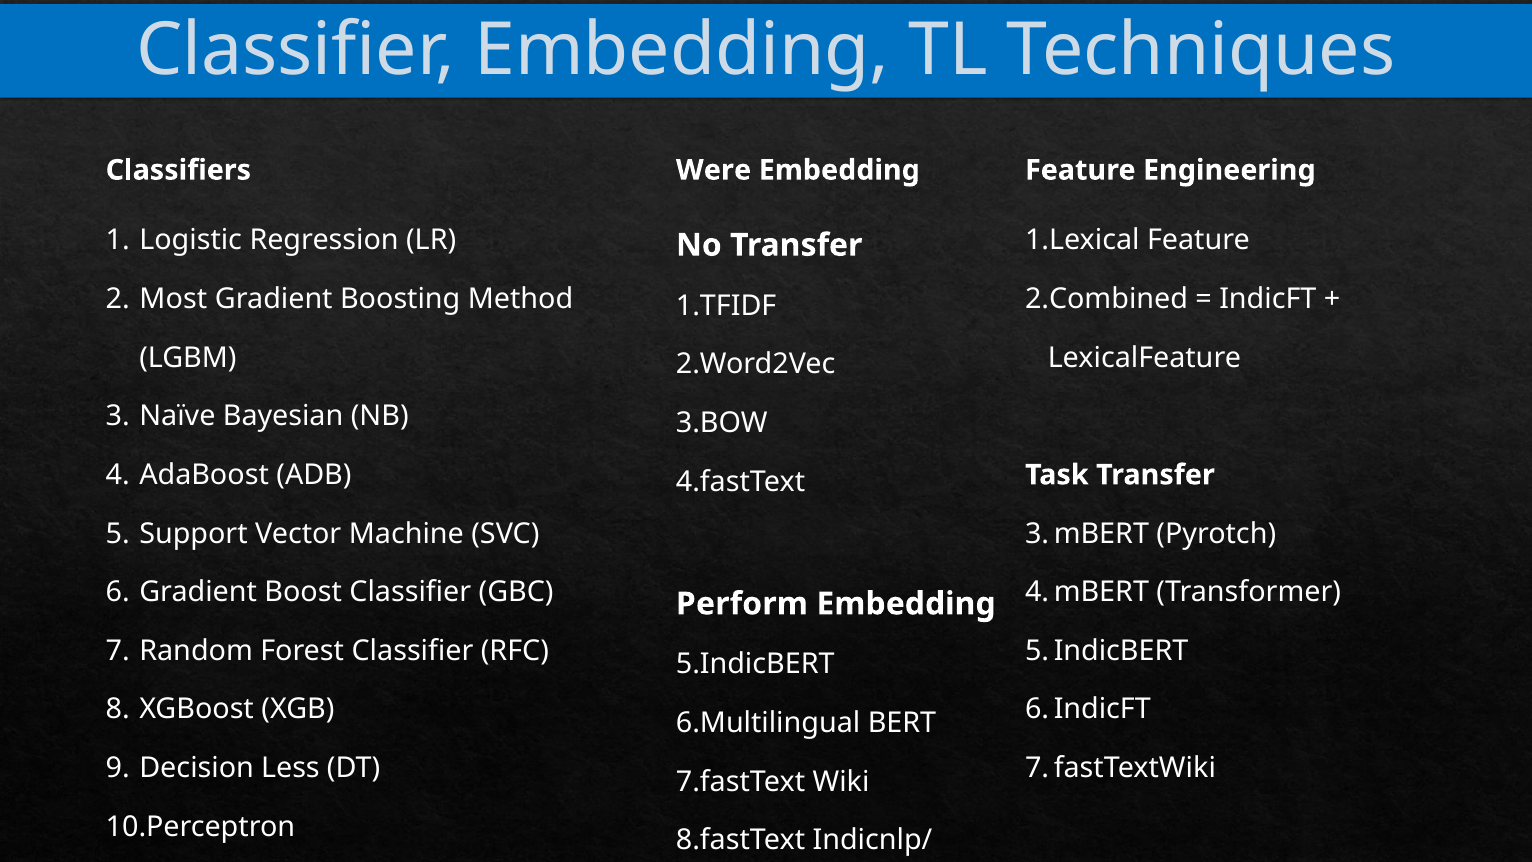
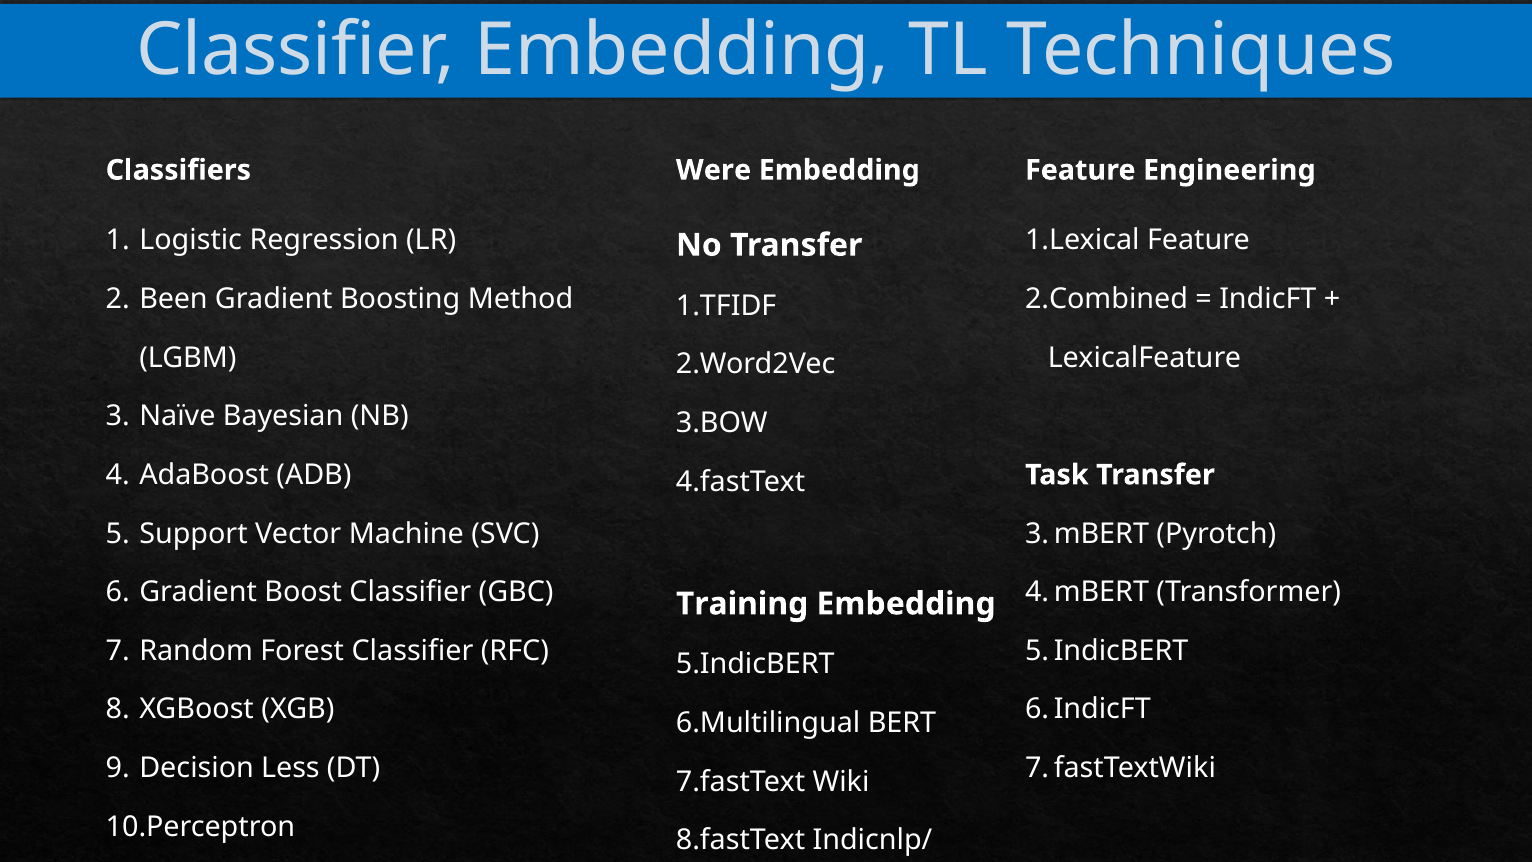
Most: Most -> Been (174, 299)
Perform: Perform -> Training (742, 604)
